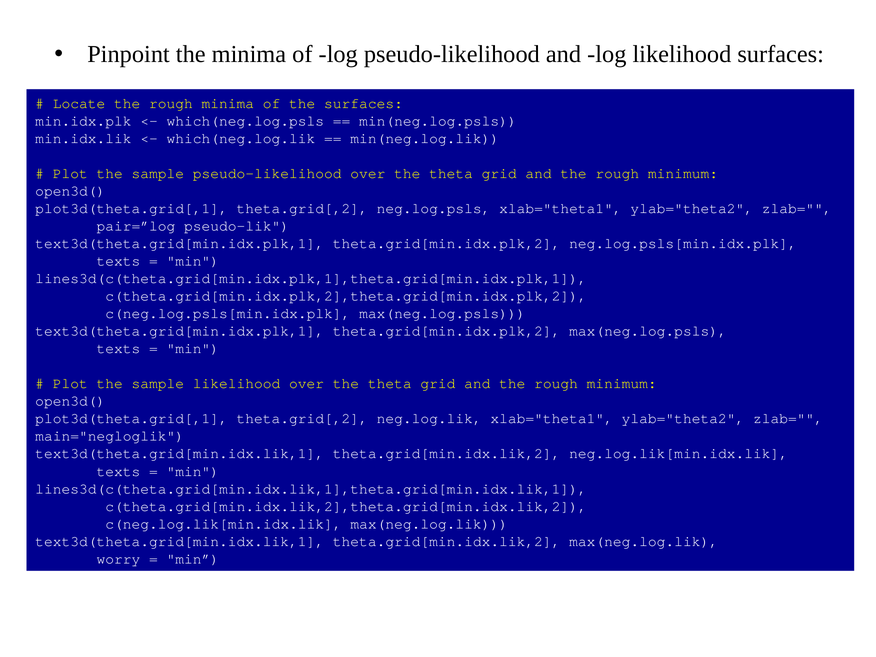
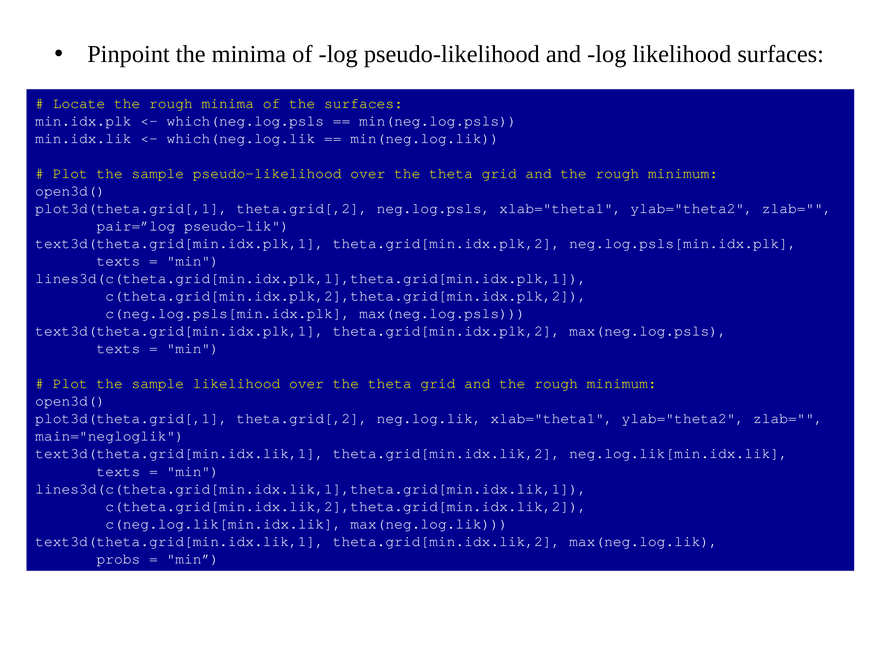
worry: worry -> probs (118, 559)
